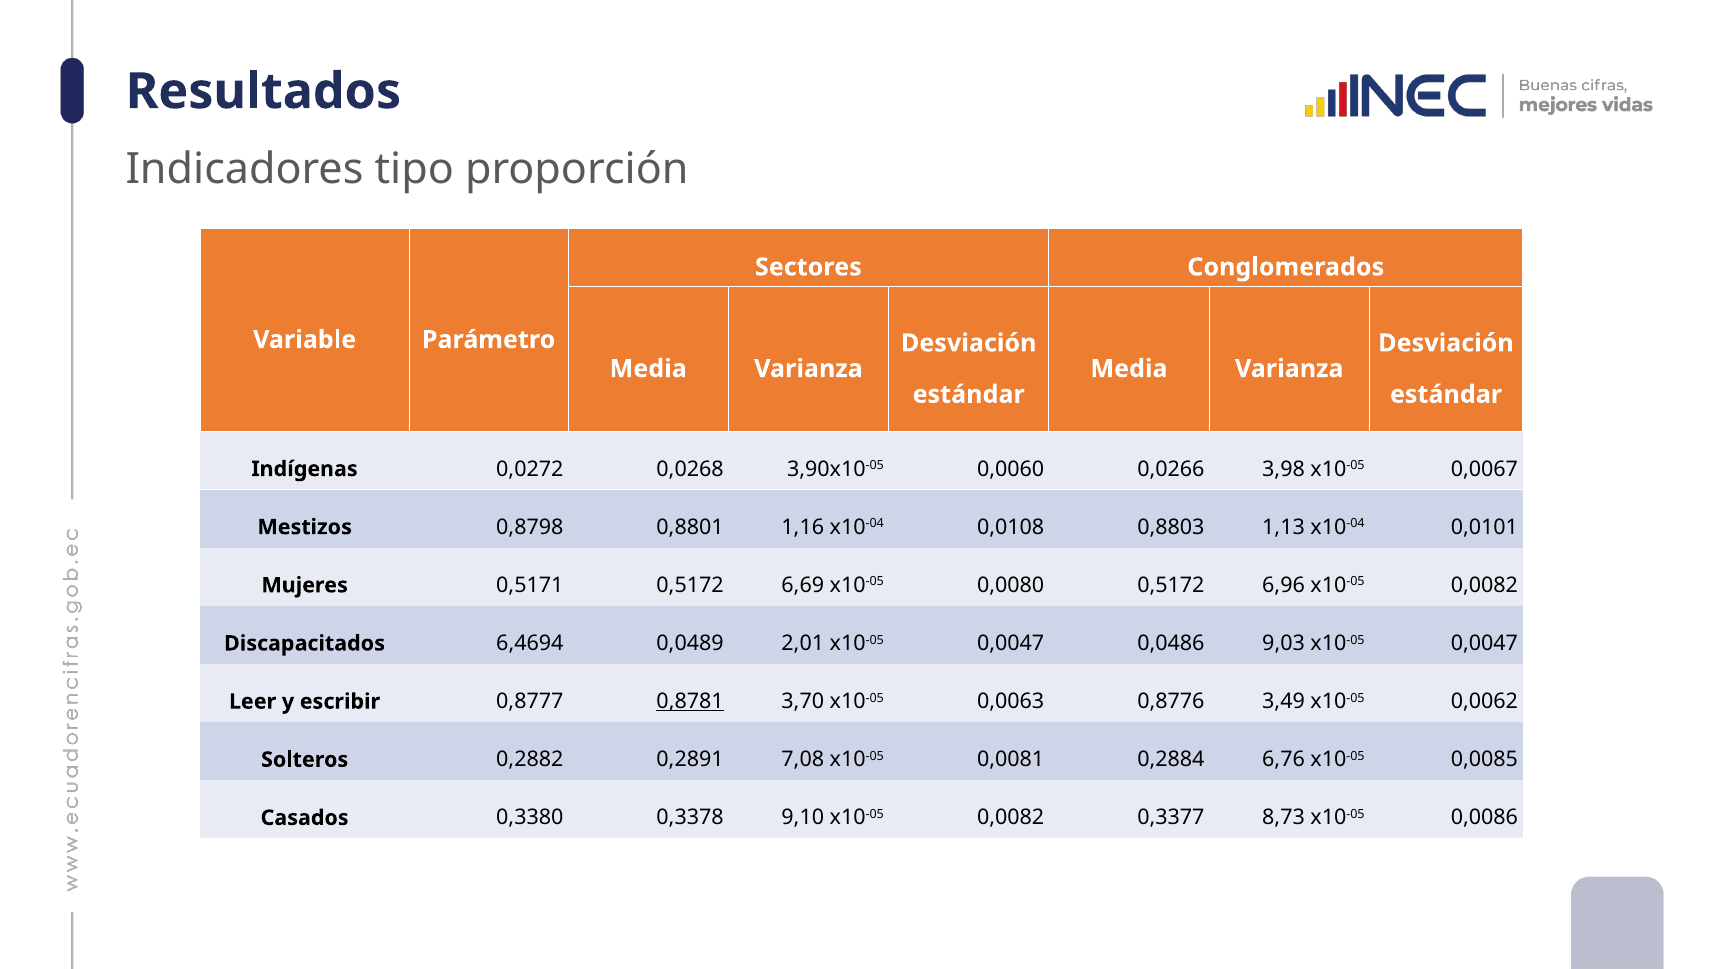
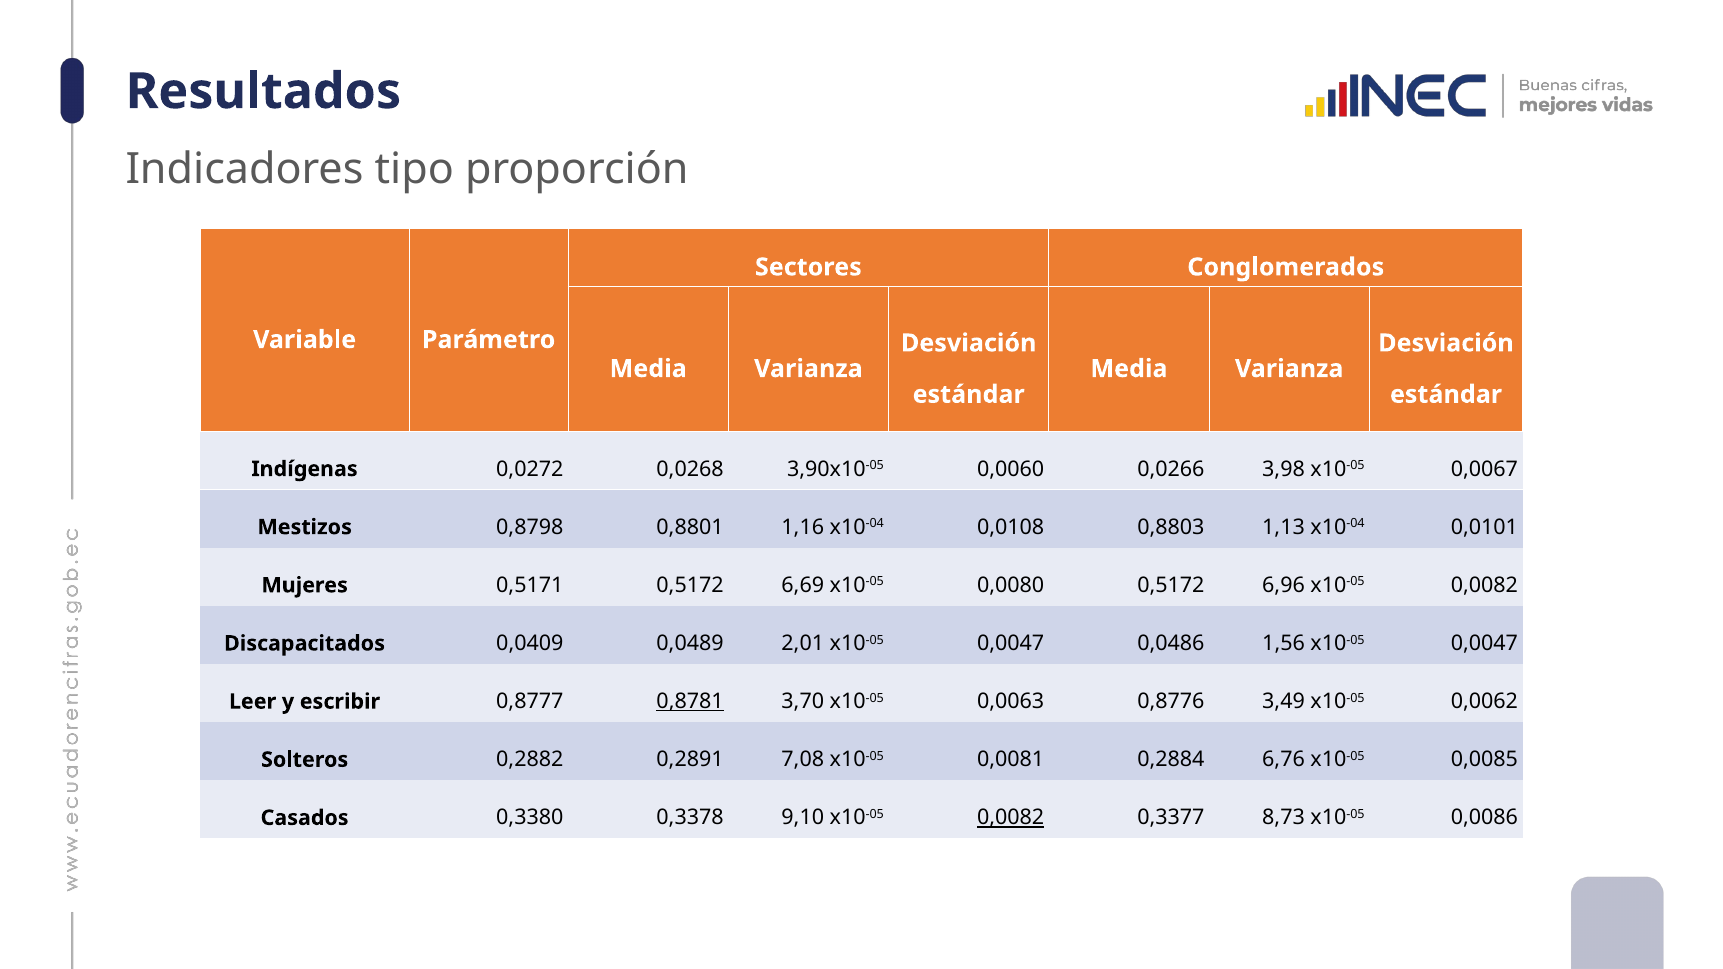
6,4694: 6,4694 -> 0,0409 (530, 644)
9,03: 9,03 -> 1,56 (1284, 644)
0,0082 underline: none -> present (1011, 818)
